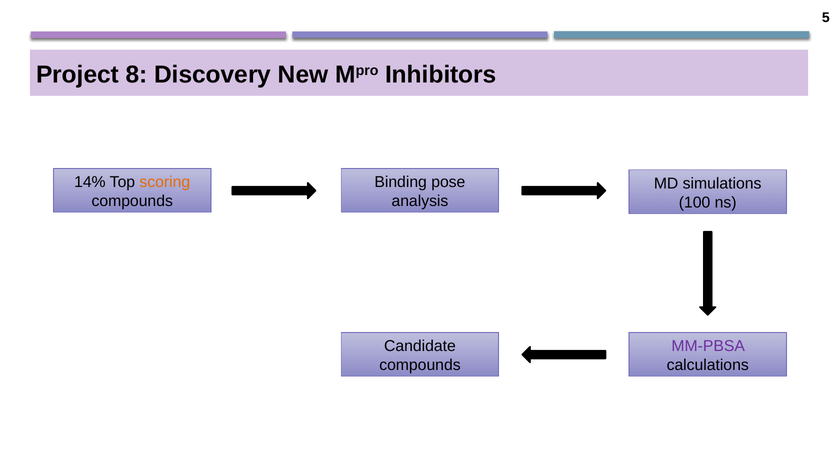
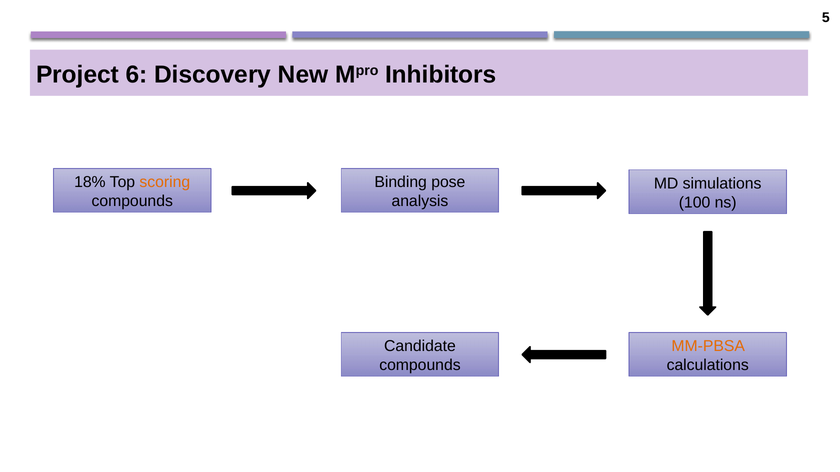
8: 8 -> 6 (137, 75)
14%: 14% -> 18% (90, 182)
MM-PBSA colour: purple -> orange (708, 346)
